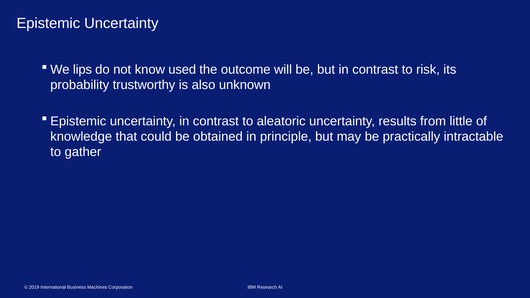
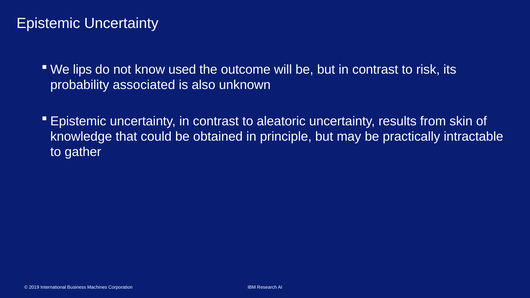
trustworthy: trustworthy -> associated (144, 85)
little: little -> skin (461, 121)
